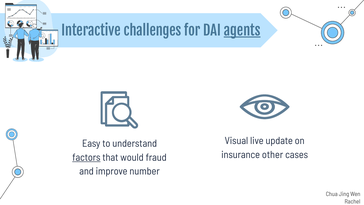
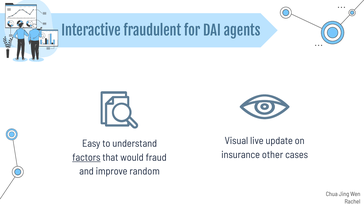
challenges: challenges -> fraudulent (152, 31)
agents underline: present -> none (242, 31)
number: number -> random (145, 171)
